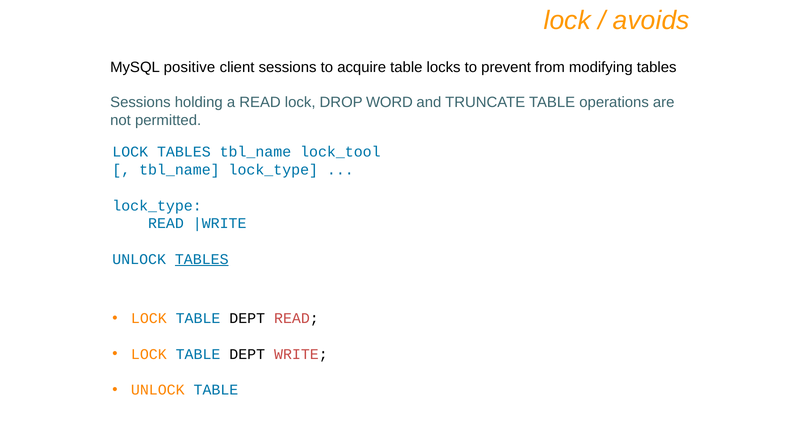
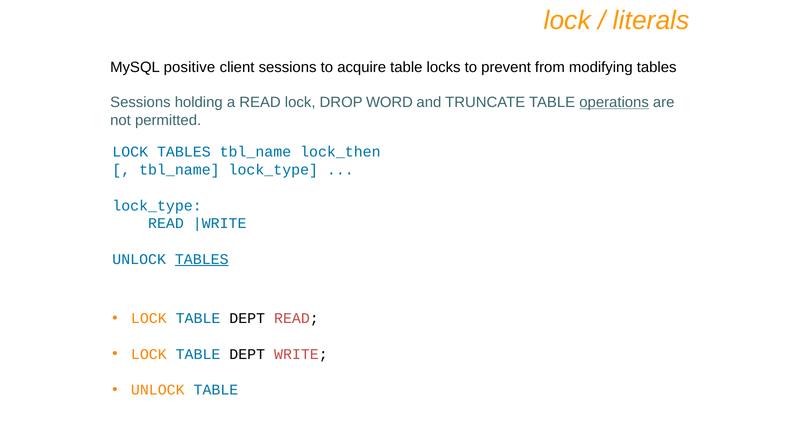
avoids: avoids -> literals (651, 21)
operations underline: none -> present (614, 102)
lock_tool: lock_tool -> lock_then (340, 152)
